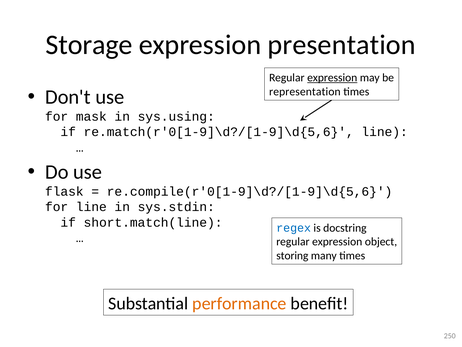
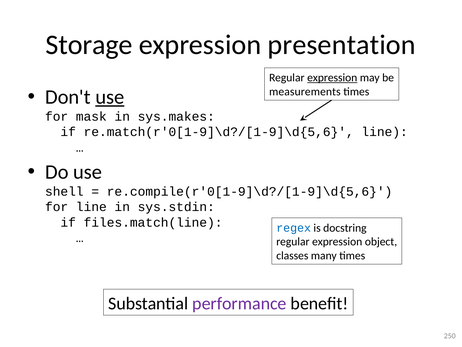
use underline: none -> present (110, 97)
representation: representation -> measurements (305, 92)
sys.using: sys.using -> sys.makes (176, 116)
flask: flask -> shell (64, 191)
short.match(line: short.match(line -> files.match(line (153, 222)
storing: storing -> classes (292, 255)
performance colour: orange -> purple (239, 303)
